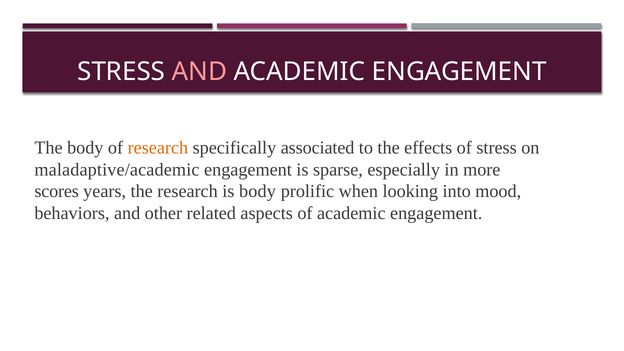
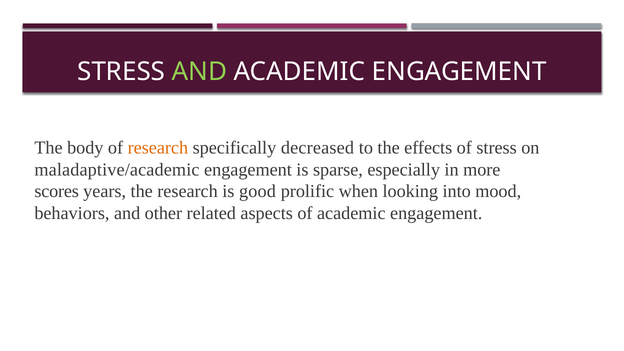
AND colour: pink -> light green (199, 72)
associated: associated -> decreased (317, 148)
is body: body -> good (257, 191)
